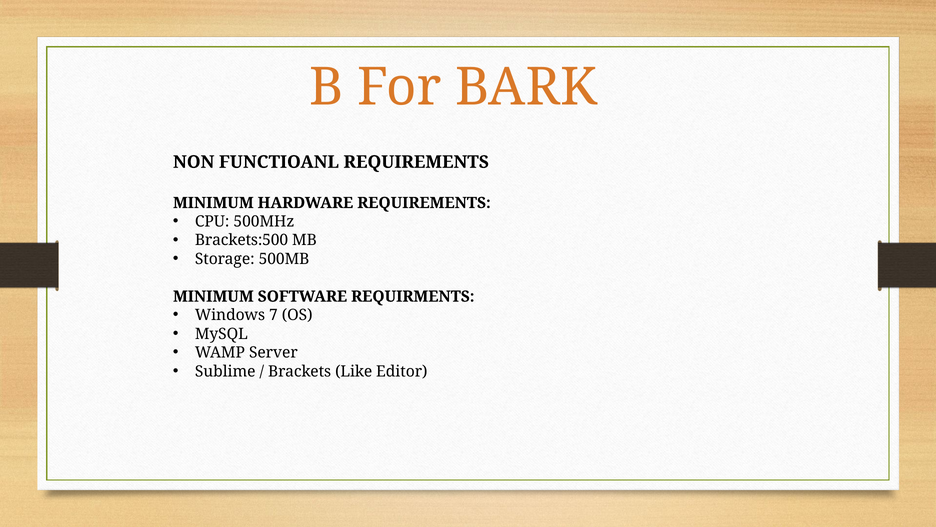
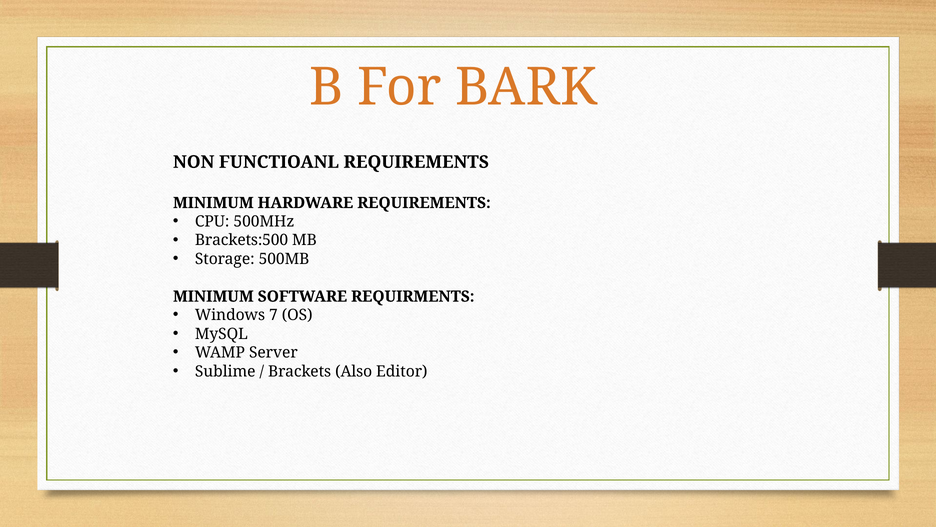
Like: Like -> Also (354, 371)
